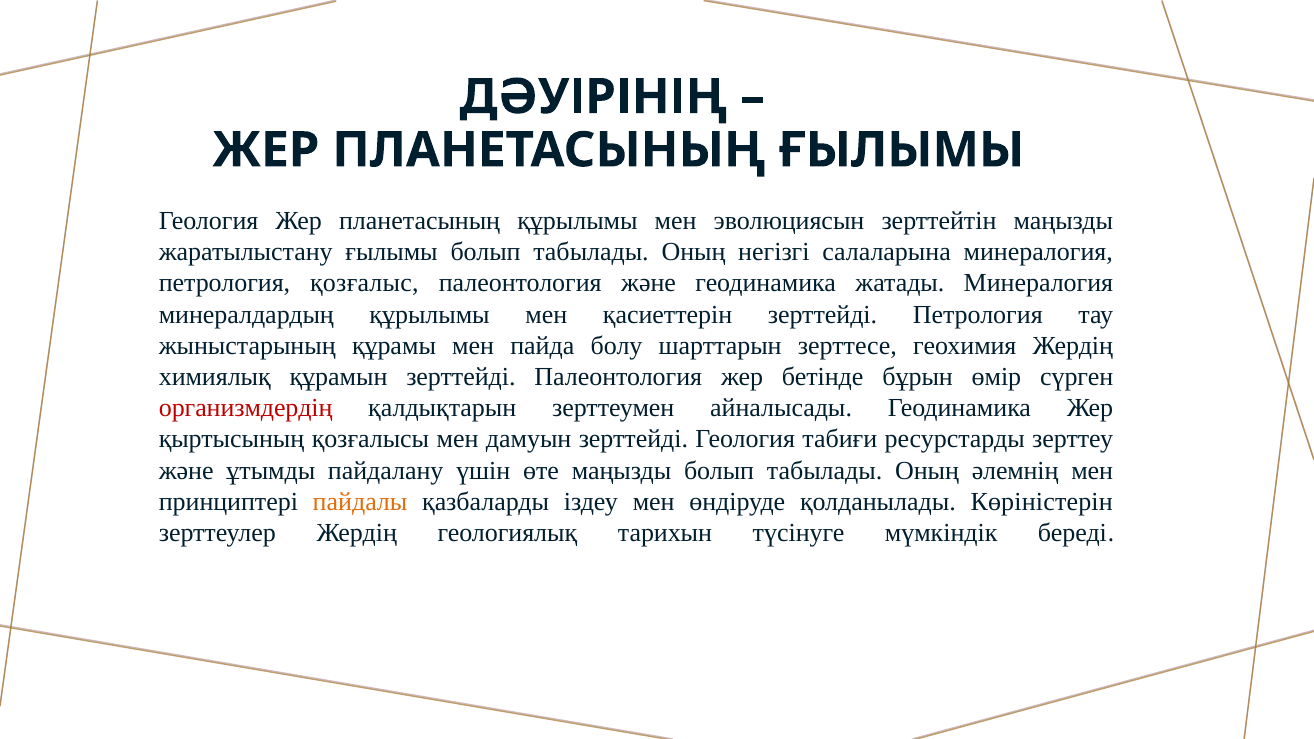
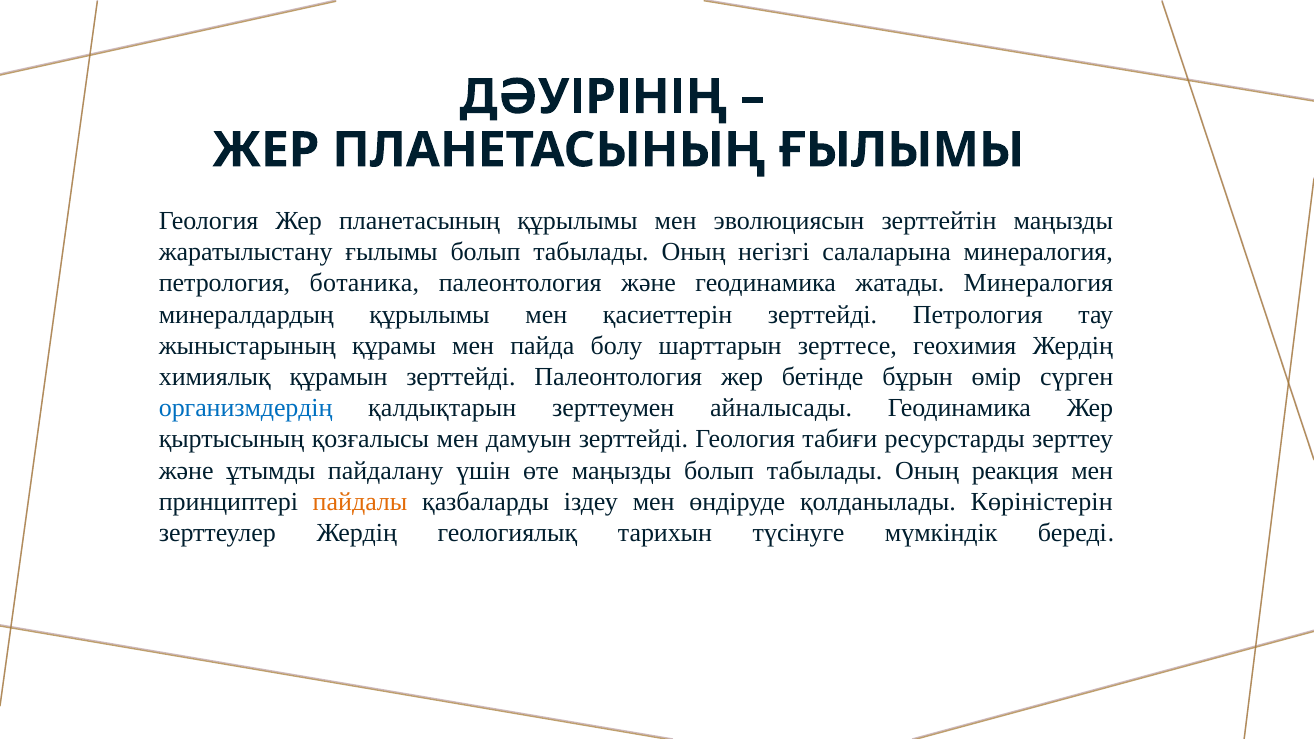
қозғалыс: қозғалыс -> ботаника (364, 283)
организмдердің colour: red -> blue (246, 408)
әлемнің: әлемнің -> реакция (1015, 471)
